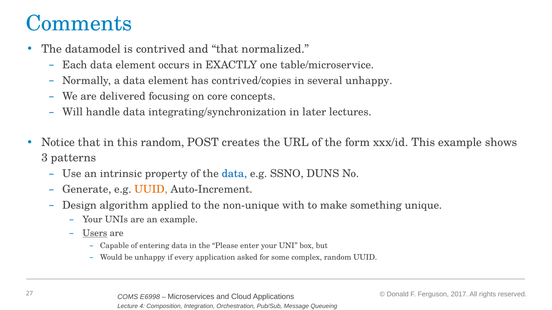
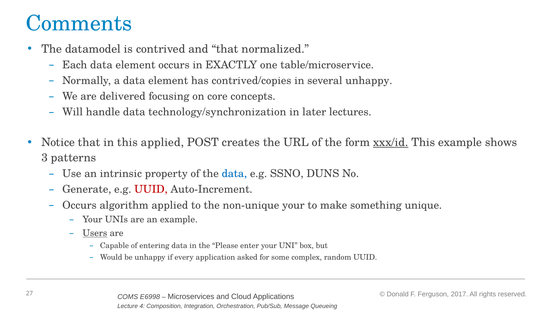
integrating/synchronization: integrating/synchronization -> technology/synchronization (217, 112)
this random: random -> applied (162, 143)
xxx/id underline: none -> present (391, 143)
UUID colour: orange -> red (151, 190)
Design: Design -> Occurs (79, 205)
non-unique with: with -> your (293, 205)
